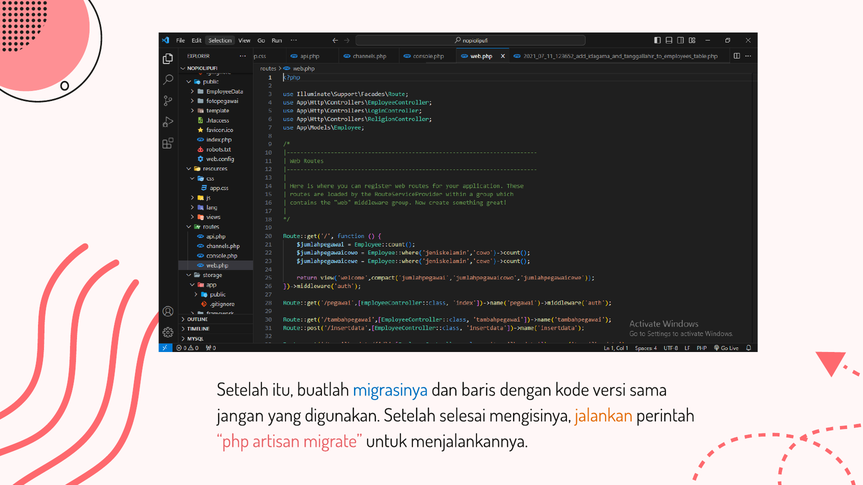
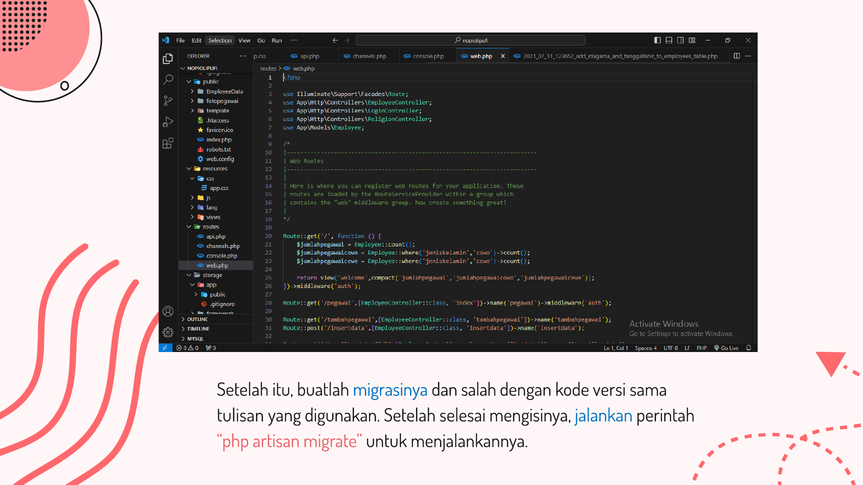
baris: baris -> salah (479, 390)
jangan: jangan -> tulisan (240, 416)
jalankan colour: orange -> blue (604, 416)
